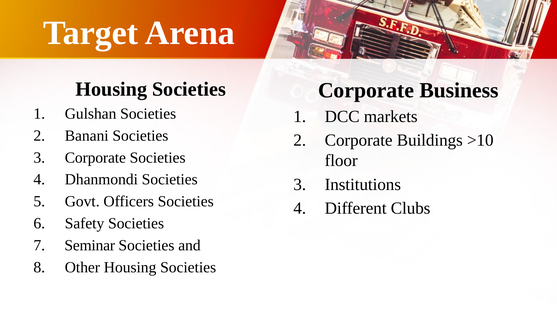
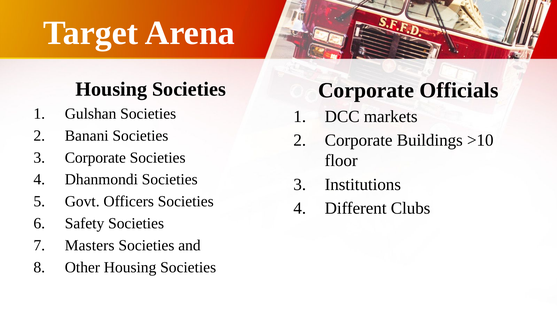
Business: Business -> Officials (459, 90)
Seminar: Seminar -> Masters (90, 246)
